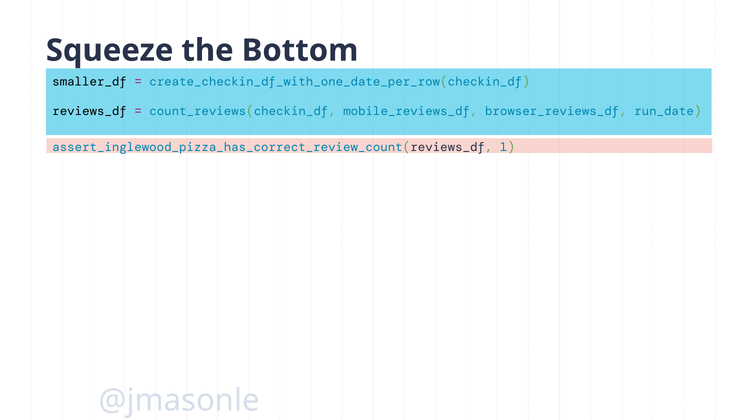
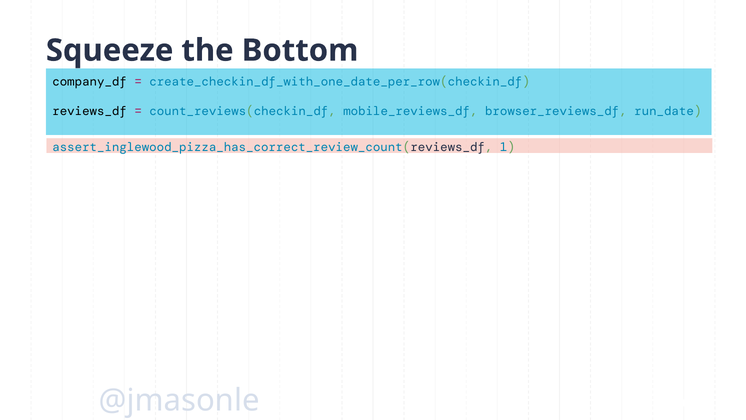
smaller_df: smaller_df -> company_df (90, 81)
